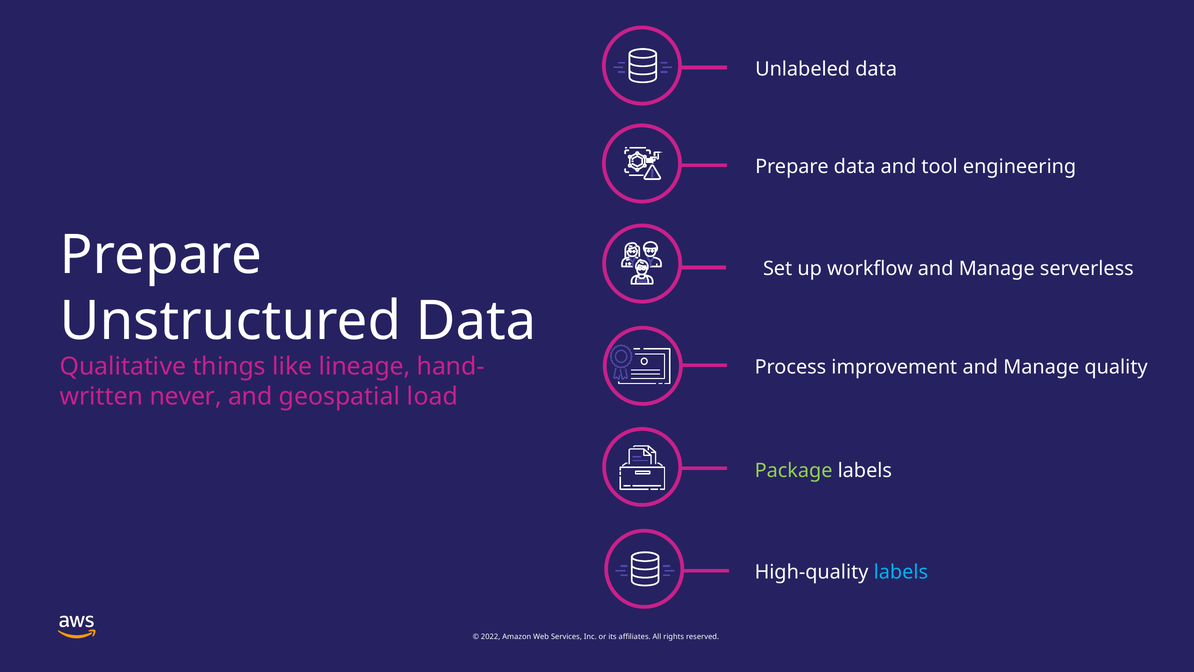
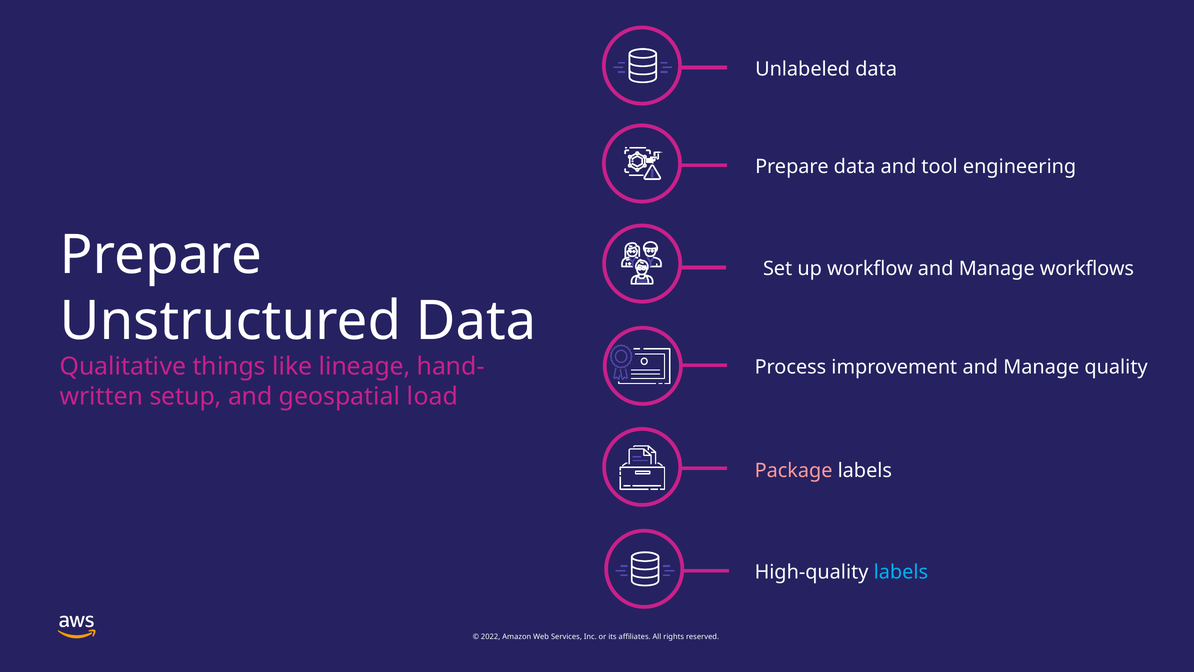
serverless: serverless -> workflows (1087, 269)
never: never -> setup (186, 396)
Package colour: light green -> pink (794, 470)
